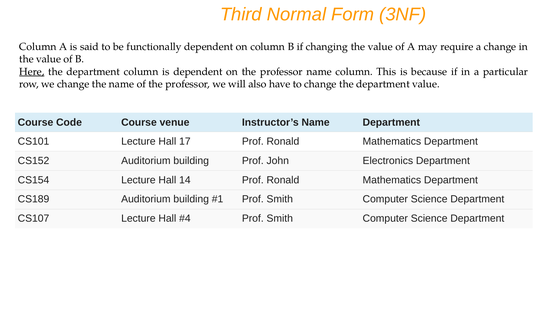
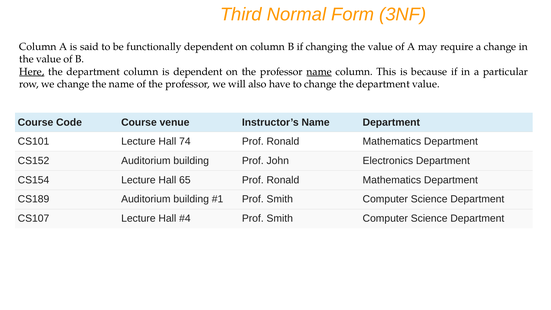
name underline: none -> present (319, 72)
17: 17 -> 74 (185, 141)
14: 14 -> 65 (185, 180)
